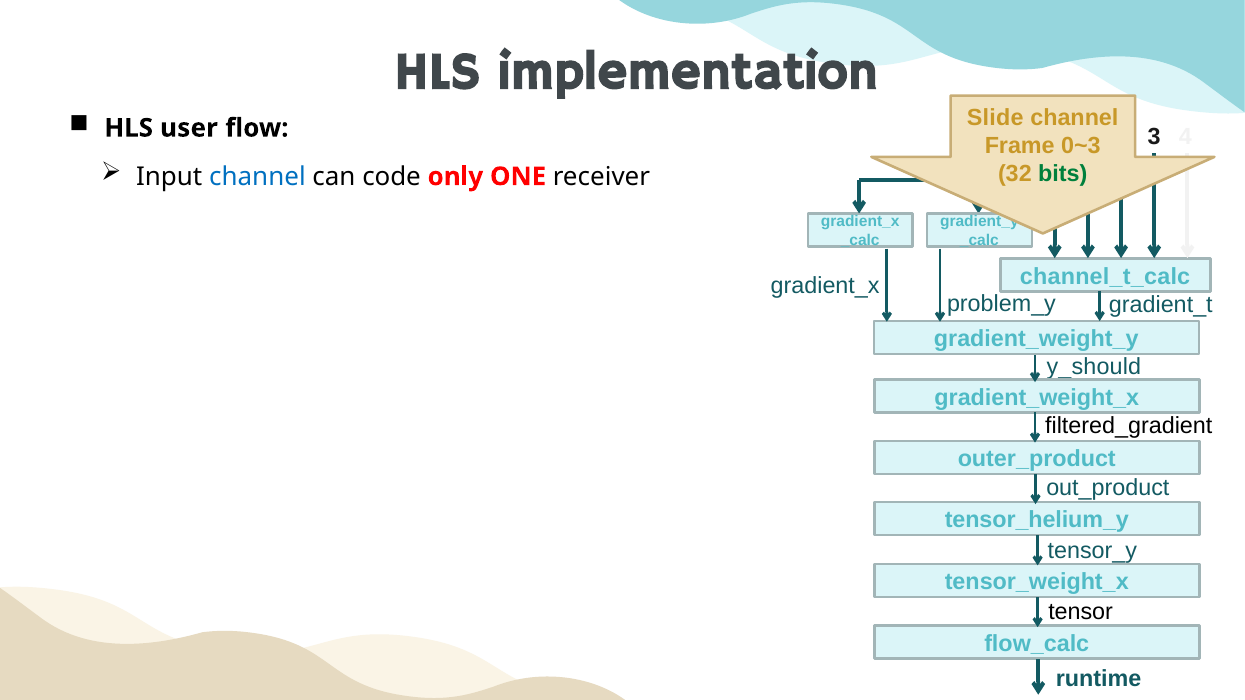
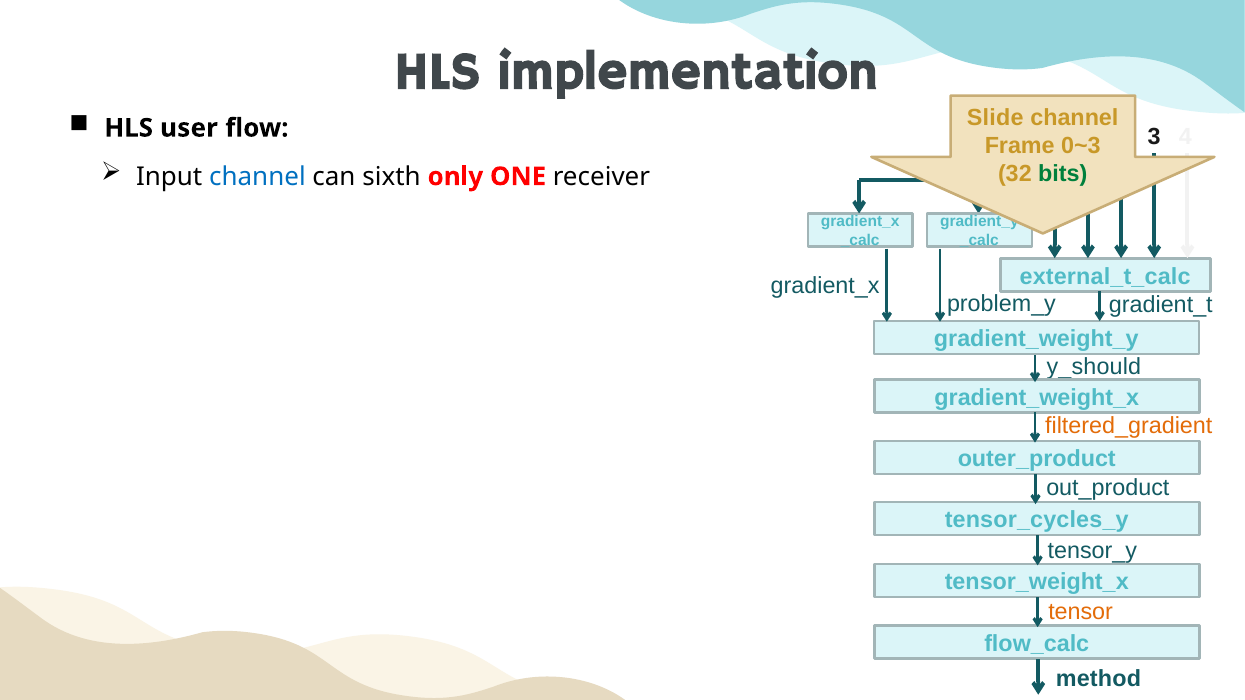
code: code -> sixth (392, 177)
channel_t_calc: channel_t_calc -> external_t_calc (1105, 277)
filtered_gradient colour: black -> orange (1129, 426)
tensor_helium_y: tensor_helium_y -> tensor_cycles_y (1037, 521)
tensor colour: black -> orange (1081, 612)
runtime: runtime -> method (1098, 679)
